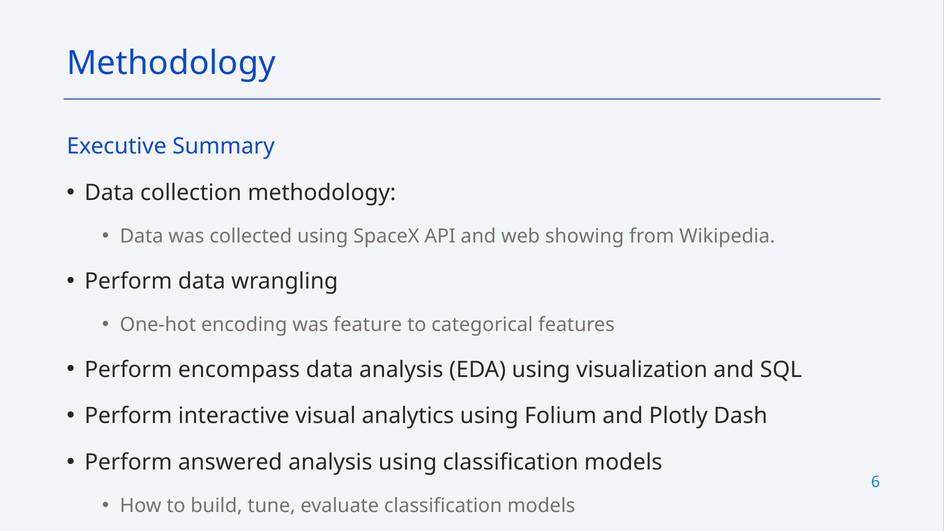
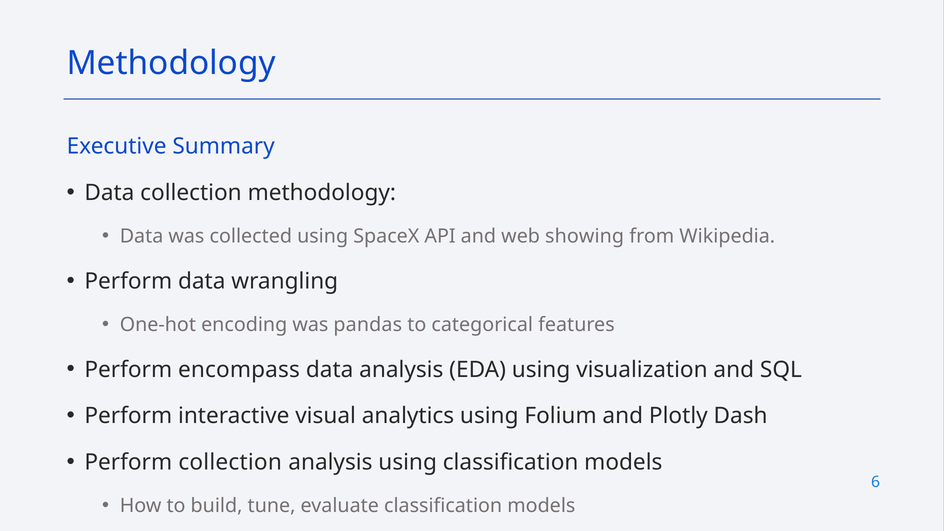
feature: feature -> pandas (368, 325)
Perform answered: answered -> collection (230, 462)
